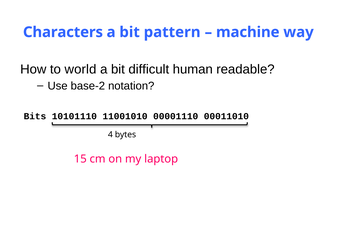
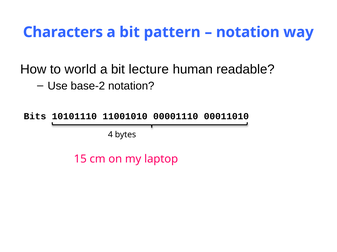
machine: machine -> notation (248, 32)
difficult: difficult -> lecture (149, 69)
